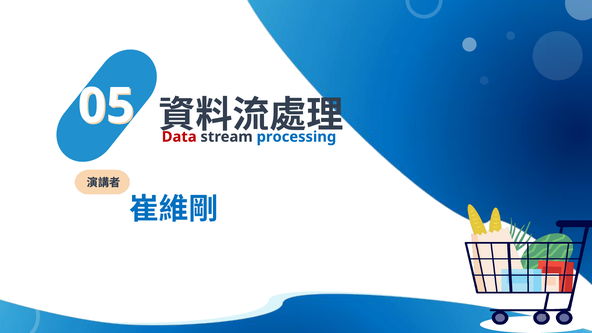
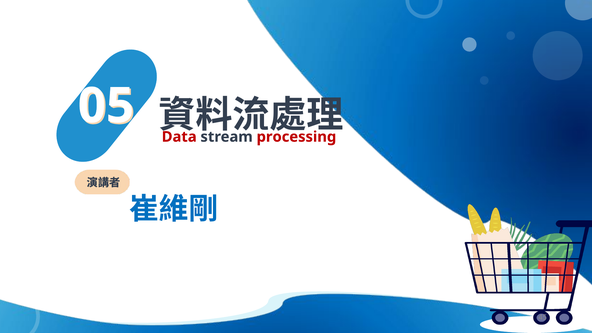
processing colour: blue -> red (296, 137)
